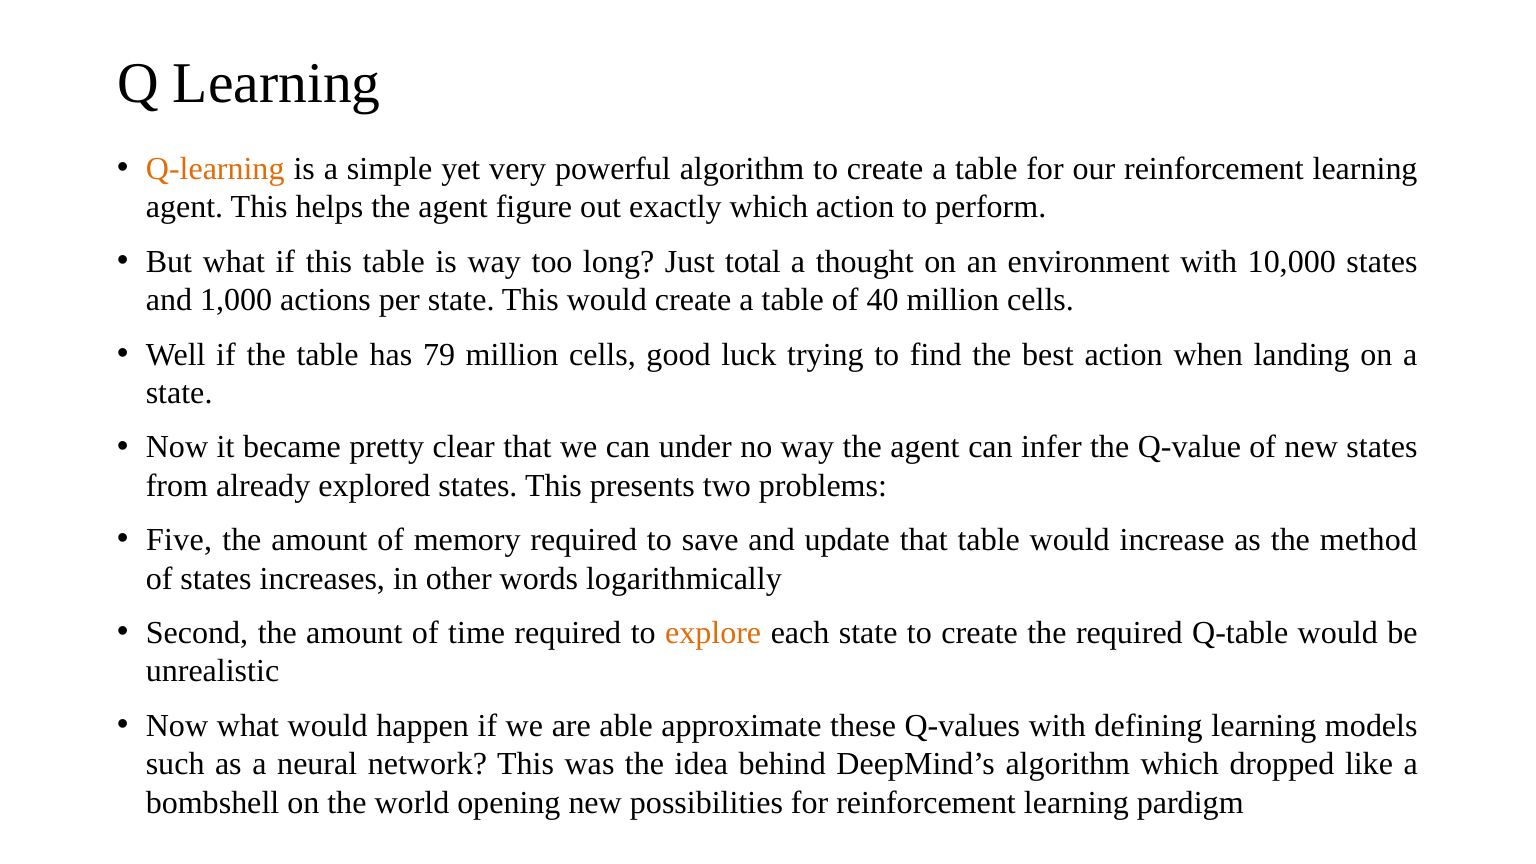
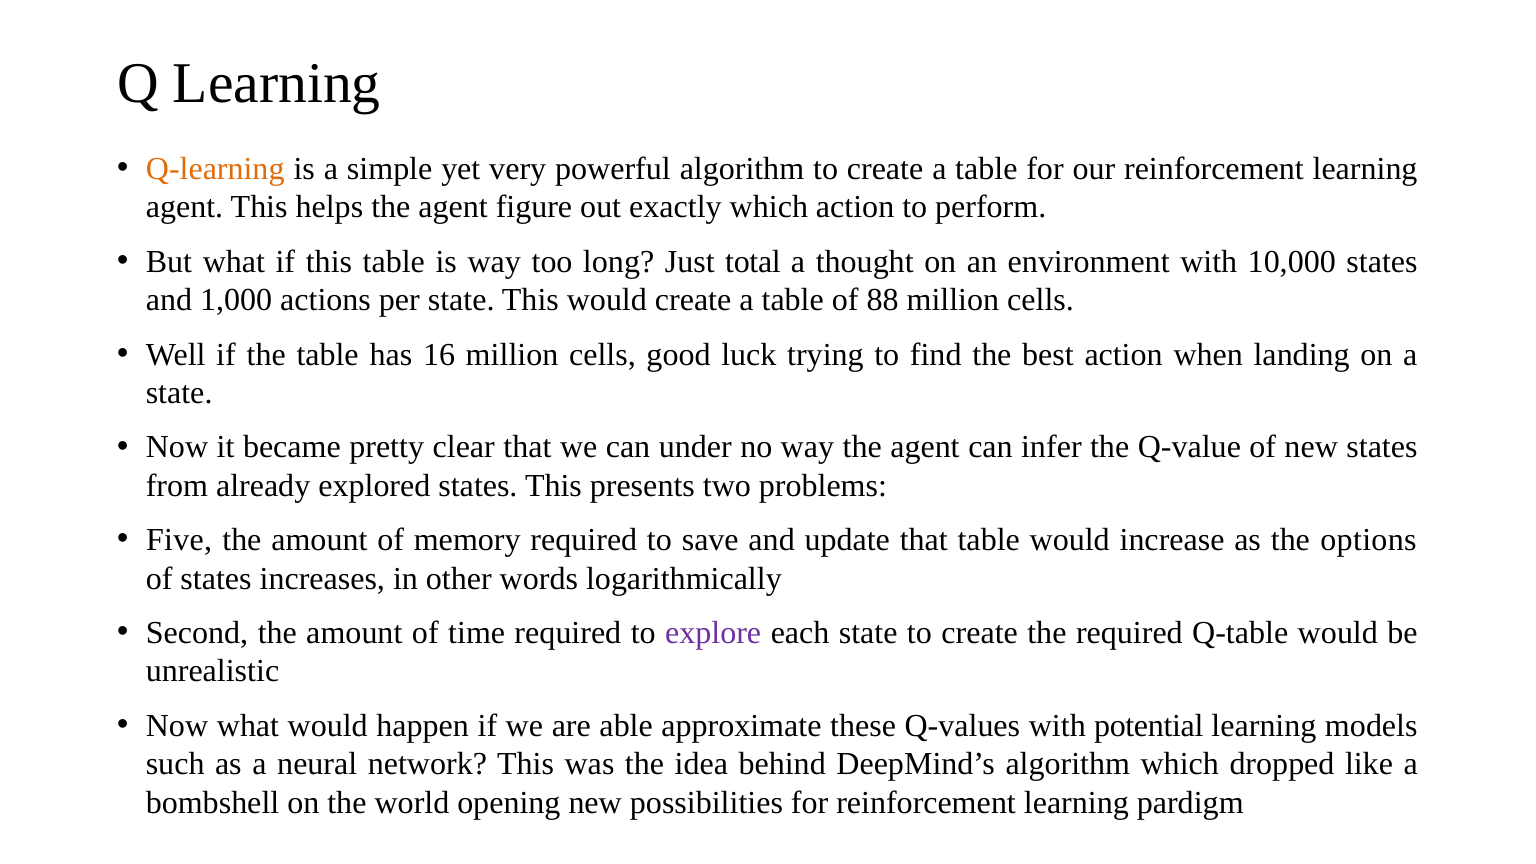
40: 40 -> 88 (883, 300)
79: 79 -> 16 (439, 354)
method: method -> options (1368, 540)
explore colour: orange -> purple (713, 633)
defining: defining -> potential (1149, 726)
